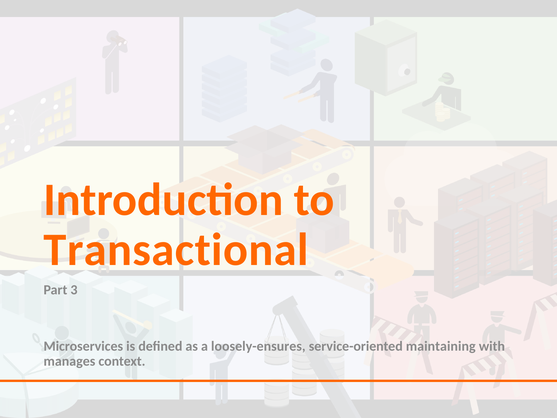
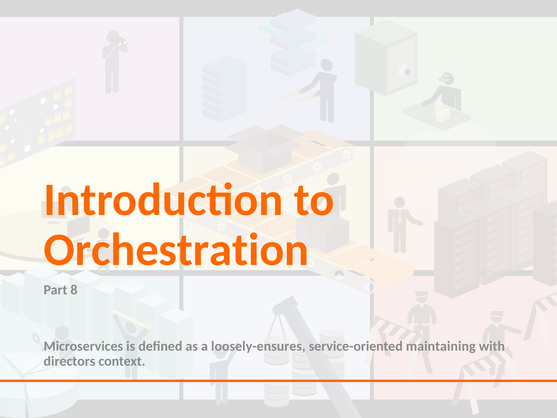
Transactional: Transactional -> Orchestration (176, 250)
3: 3 -> 8 (74, 290)
manages: manages -> directors (69, 361)
